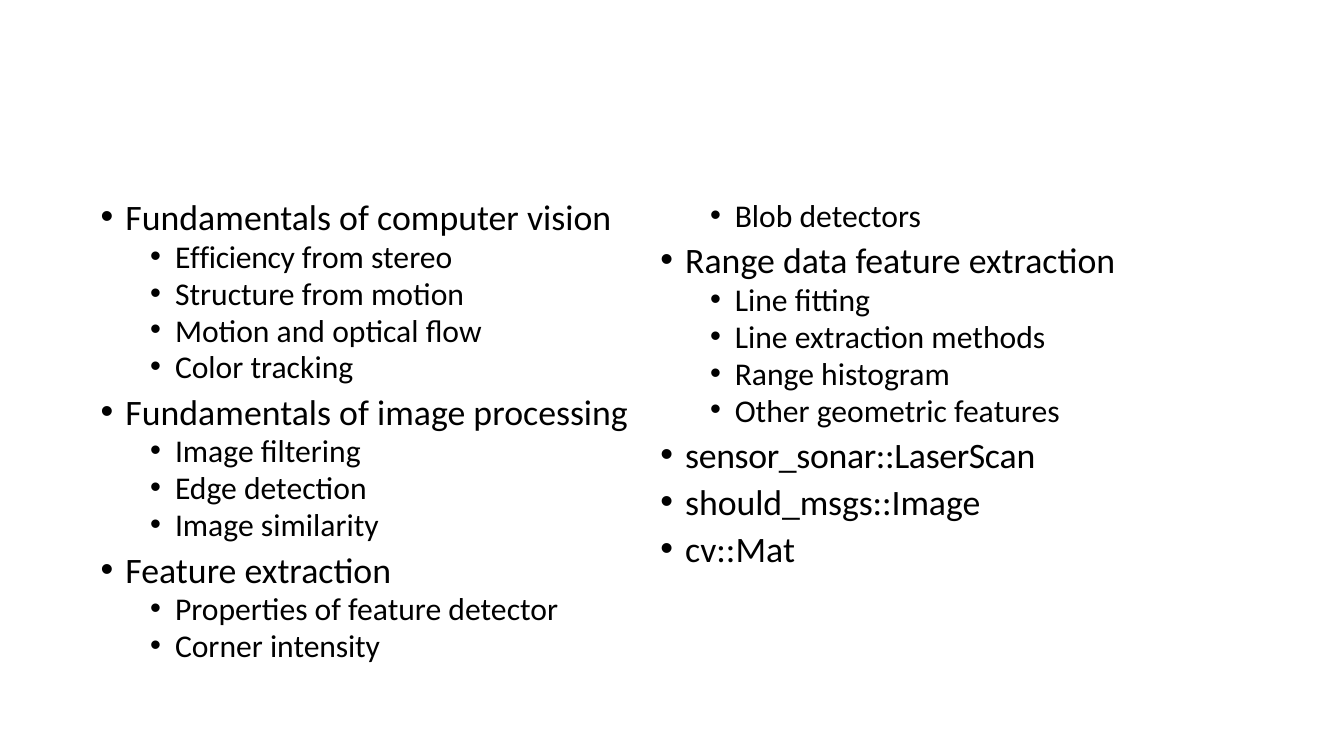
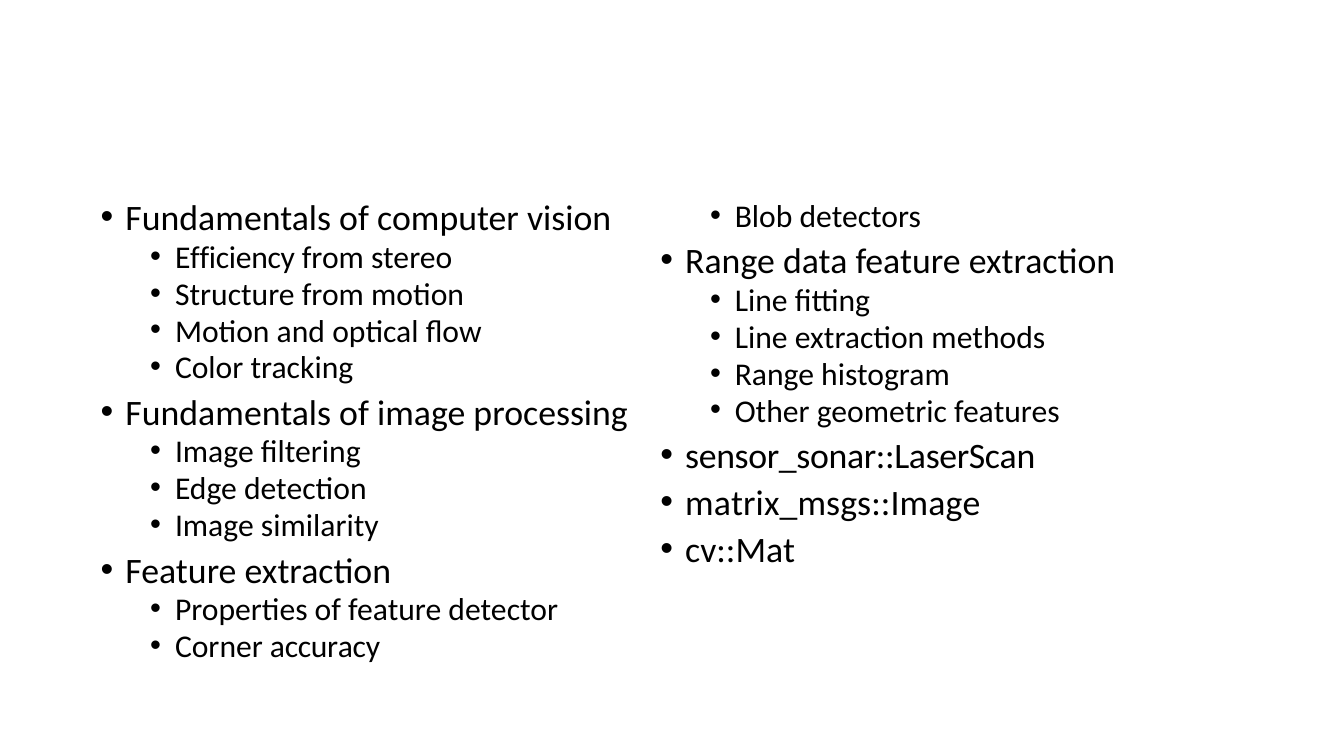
should_msgs::Image: should_msgs::Image -> matrix_msgs::Image (833, 504)
intensity: intensity -> accuracy (325, 647)
